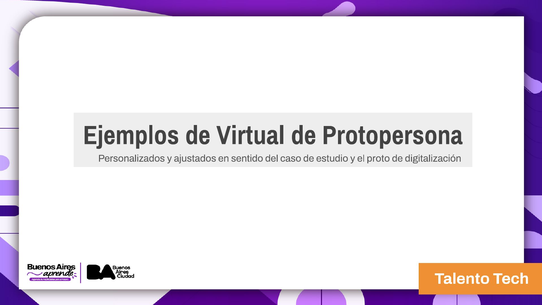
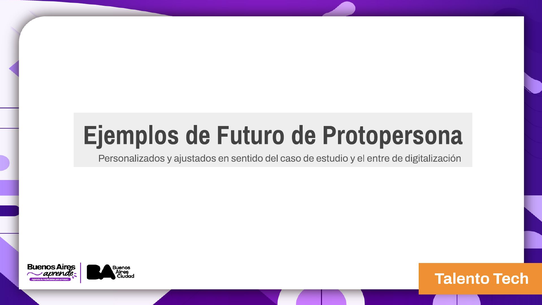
Virtual: Virtual -> Futuro (251, 135)
proto: proto -> entre (378, 158)
